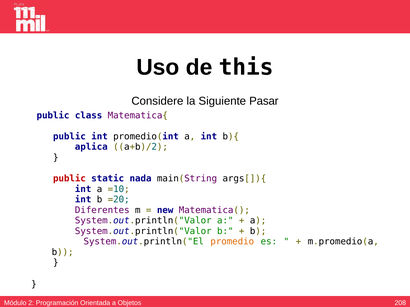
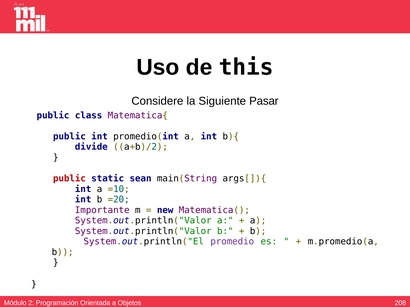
aplica: aplica -> divide (91, 147)
nada: nada -> sean (141, 179)
Diferentes: Diferentes -> Importante (102, 210)
promedio colour: orange -> purple (232, 242)
